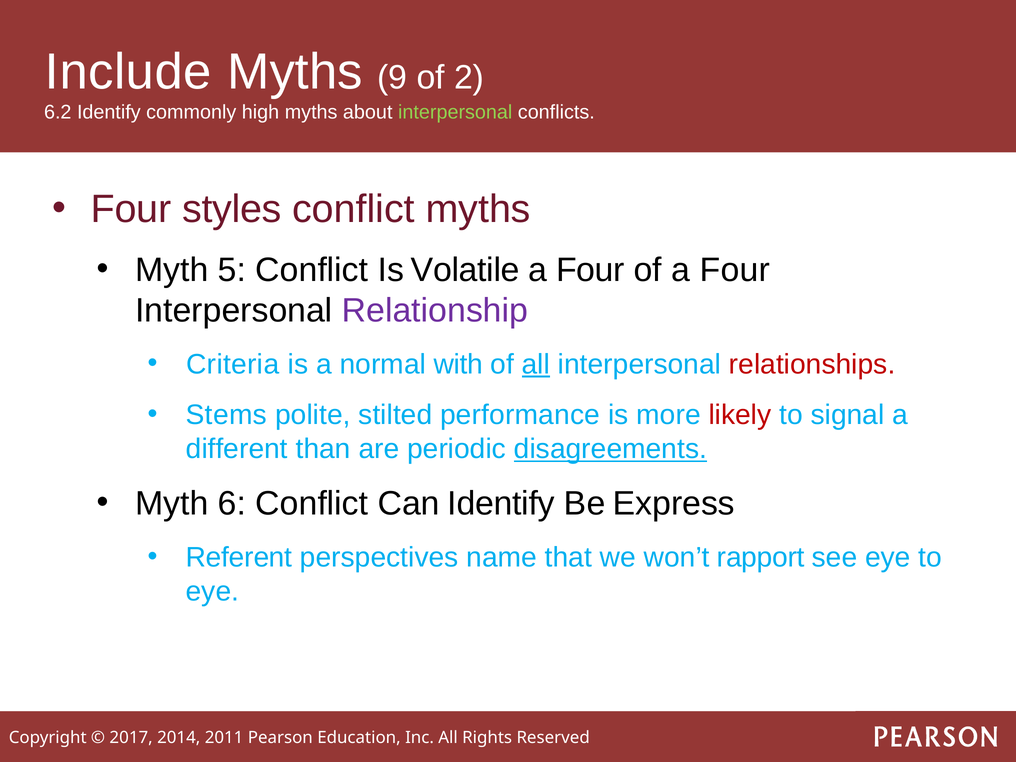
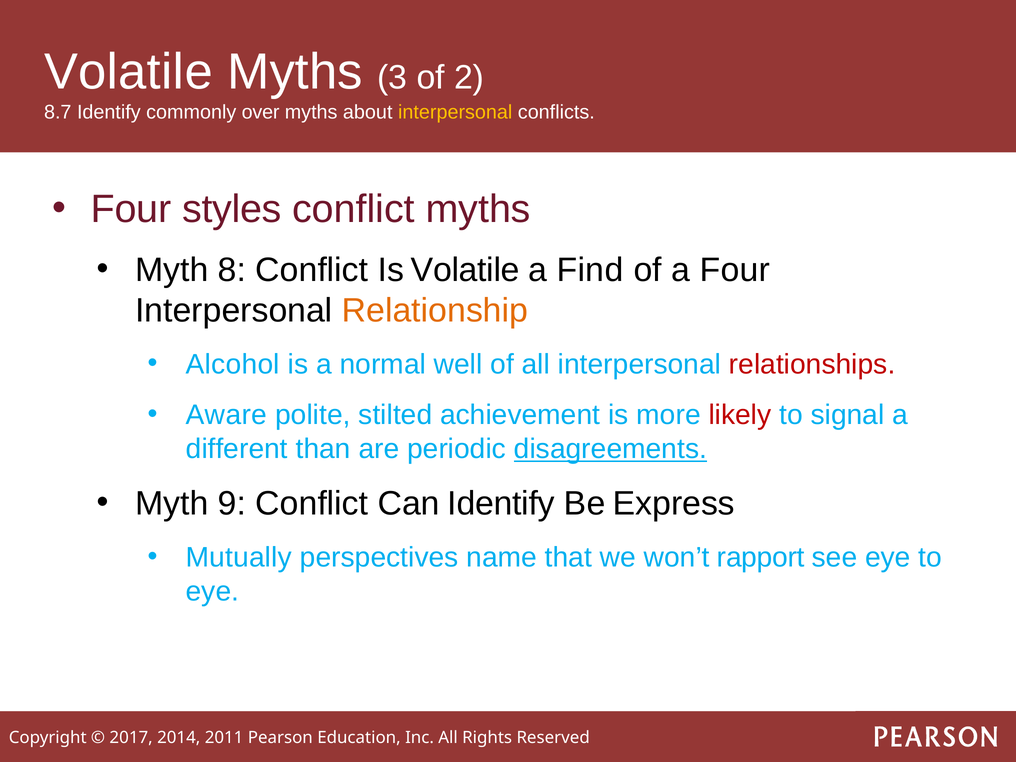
Include: Include -> Volatile (128, 72)
9: 9 -> 3 (392, 78)
6.2: 6.2 -> 8.7 (58, 112)
high: high -> over (261, 112)
interpersonal colour: light green -> yellow (455, 112)
5: 5 -> 8 (232, 270)
Four: Four -> Find (590, 270)
Relationship colour: purple -> orange (435, 310)
Criteria: Criteria -> Alcohol (233, 364)
with: with -> well (458, 364)
all underline: present -> none (536, 364)
Stems: Stems -> Aware (226, 415)
performance: performance -> achievement (520, 415)
6: 6 -> 9 (232, 504)
Referent: Referent -> Mutually (239, 557)
